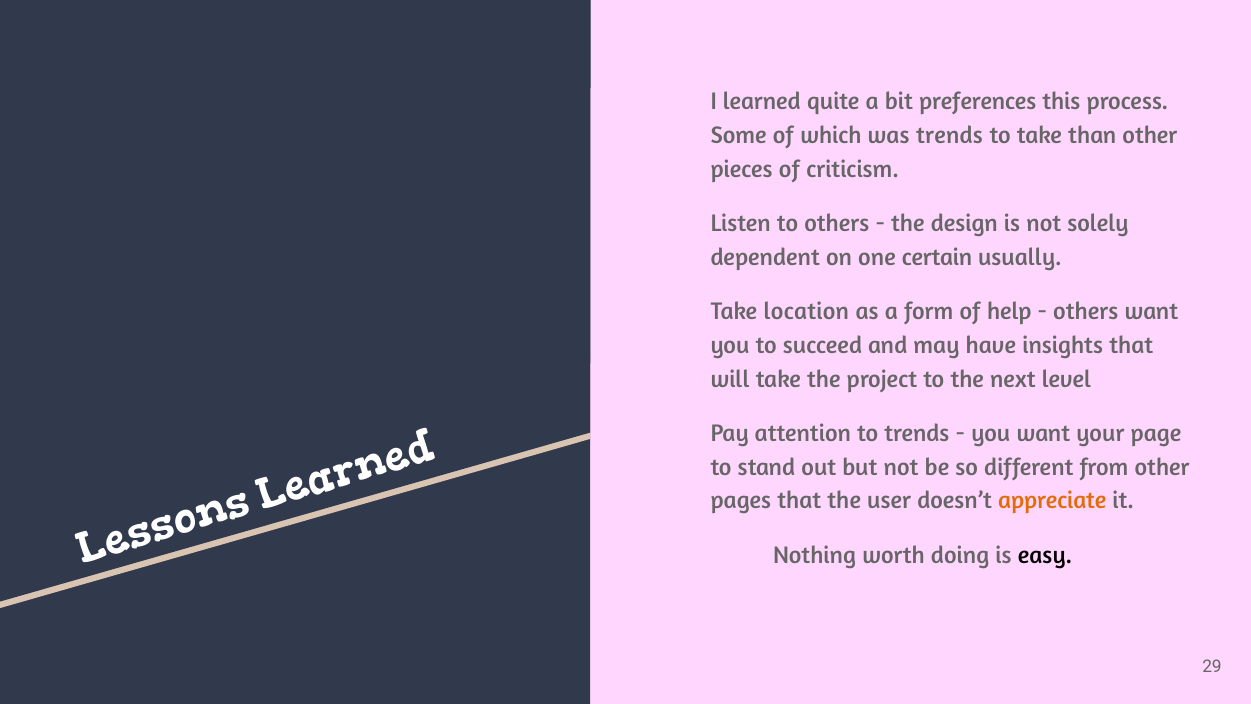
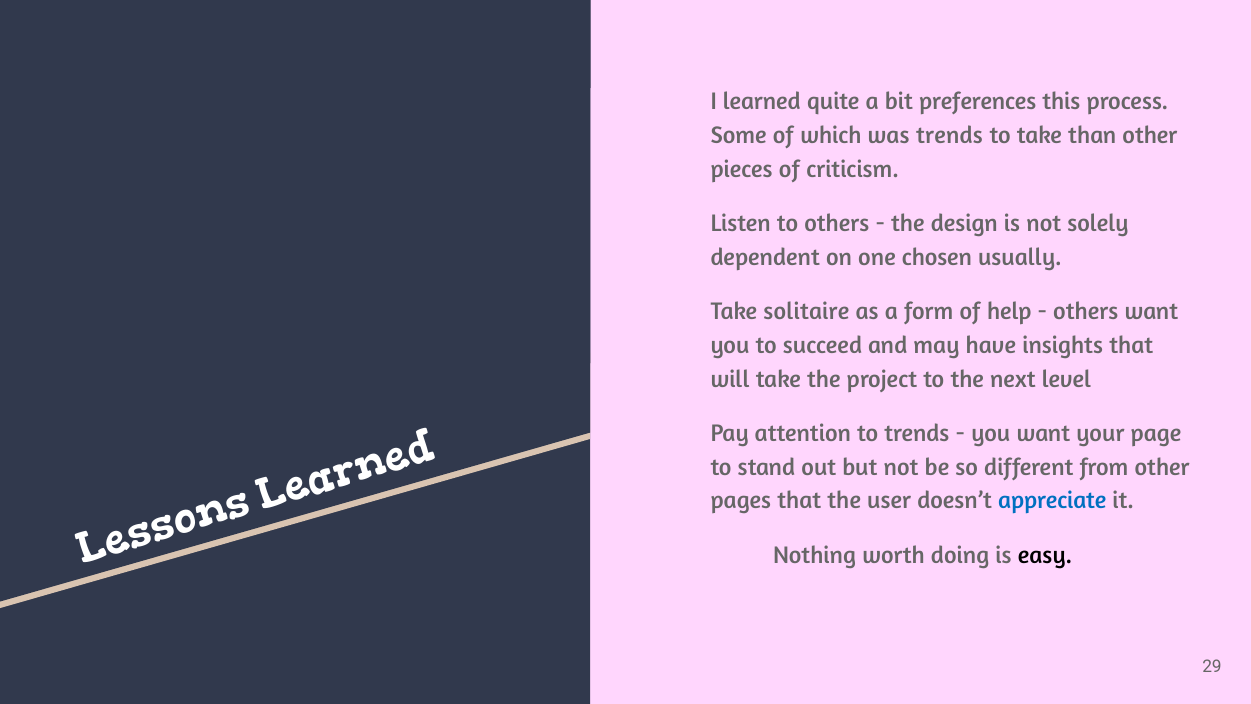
certain: certain -> chosen (937, 257)
location: location -> solitaire (806, 312)
appreciate colour: orange -> blue (1052, 501)
